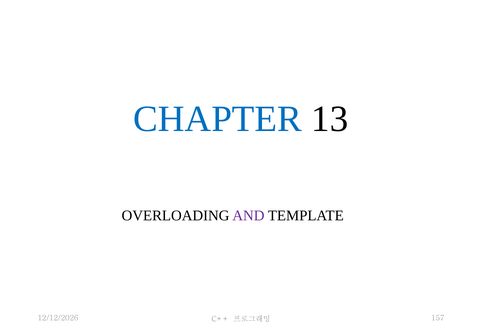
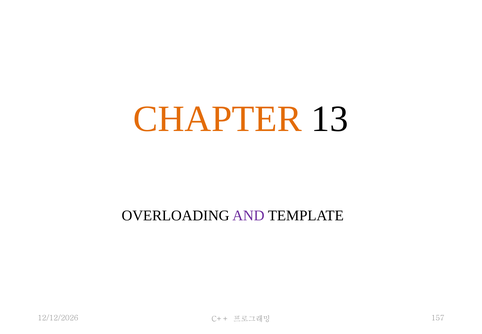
CHAPTER colour: blue -> orange (218, 119)
